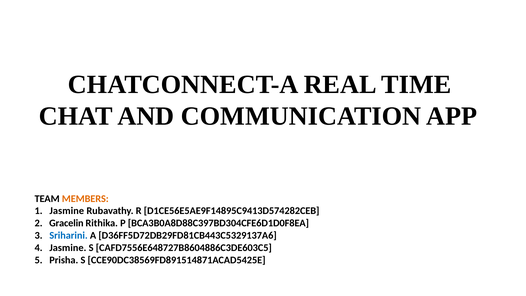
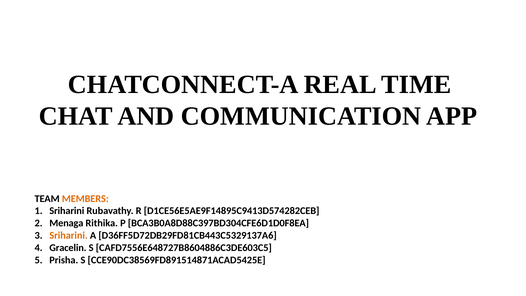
Jasmine: Jasmine -> Sriharini (67, 211)
Gracelin: Gracelin -> Menaga (66, 223)
Sriharini colour: blue -> orange (69, 235)
Jasmine: Jasmine -> Gracelin (68, 248)
